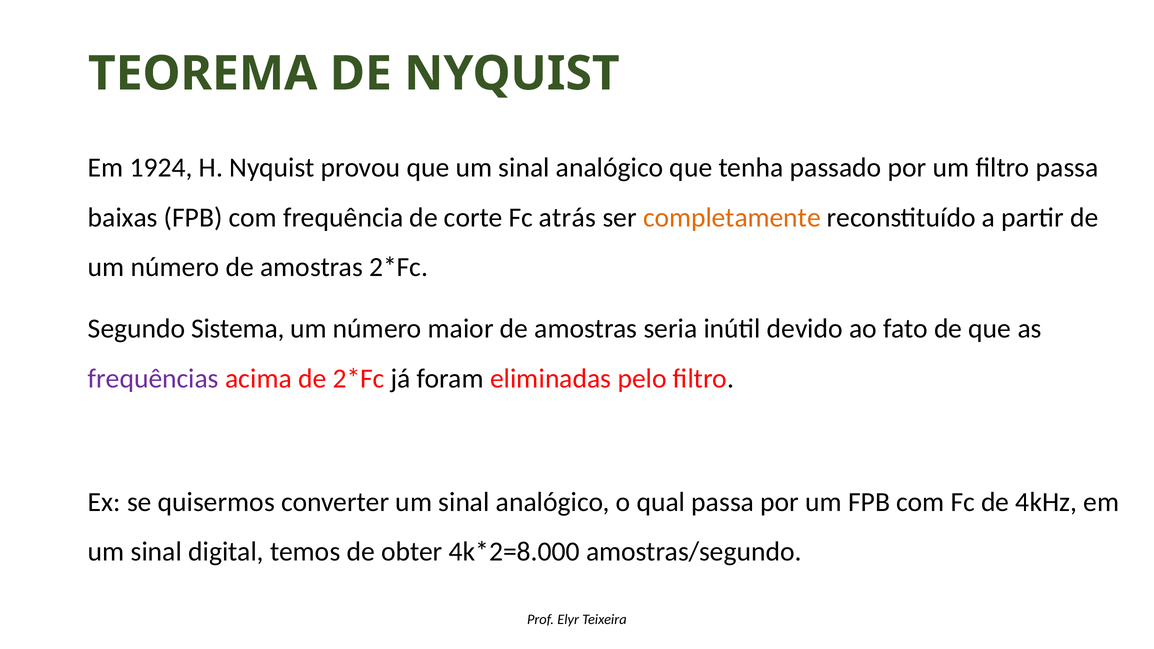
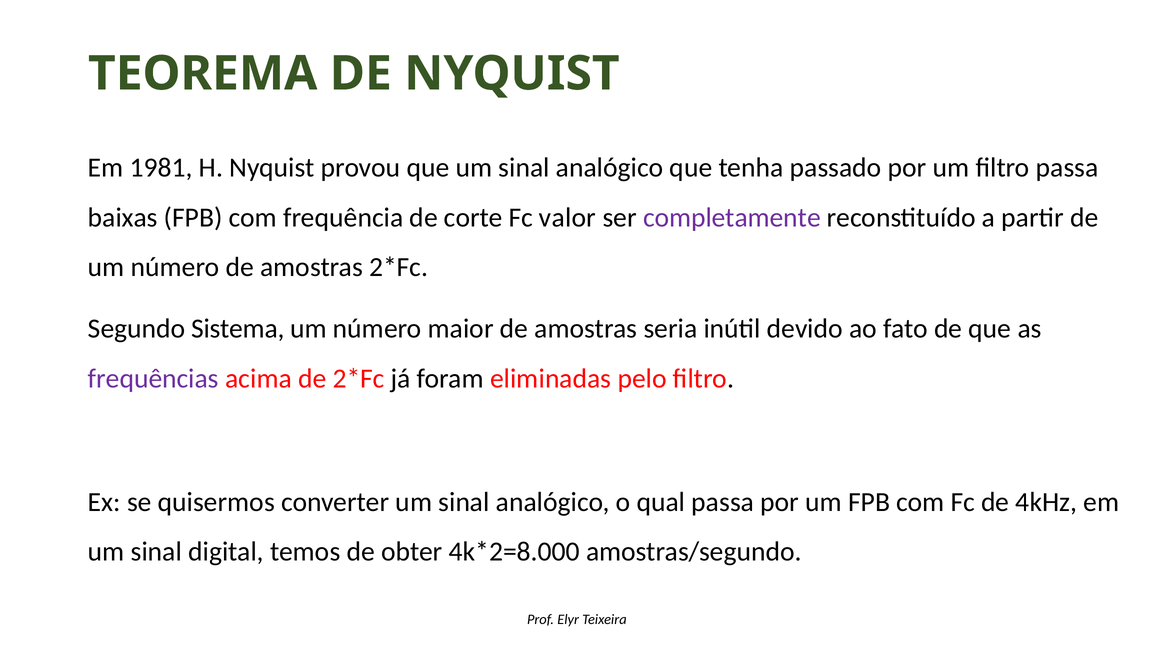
1924: 1924 -> 1981 (161, 168)
atrás: atrás -> valor (568, 217)
completamente colour: orange -> purple (732, 217)
